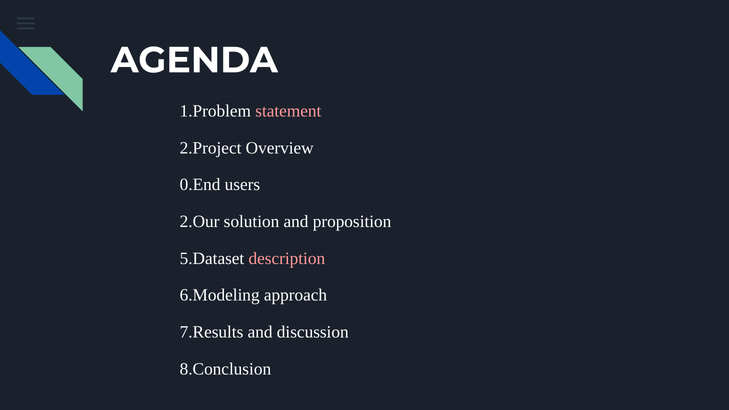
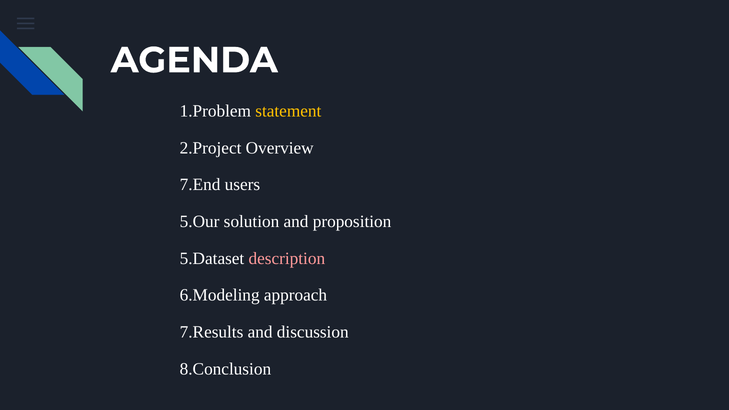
statement colour: pink -> yellow (288, 111)
0.End: 0.End -> 7.End (200, 185)
2.Our: 2.Our -> 5.Our (200, 222)
